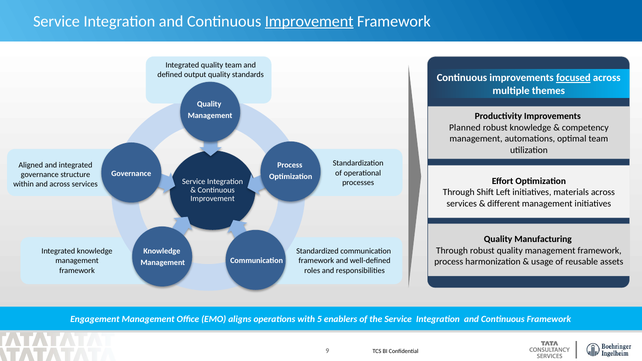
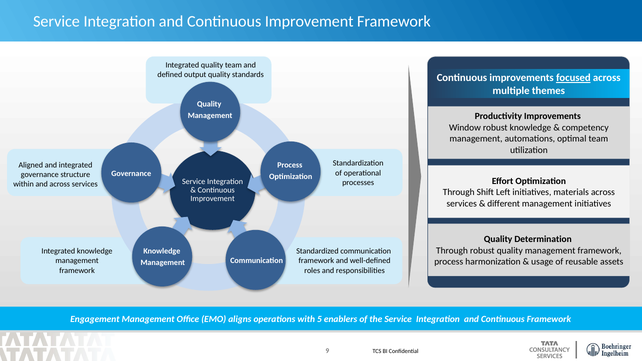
Improvement underline: present -> none (309, 21)
Planned: Planned -> Window (465, 128)
Manufacturing: Manufacturing -> Determination (543, 239)
